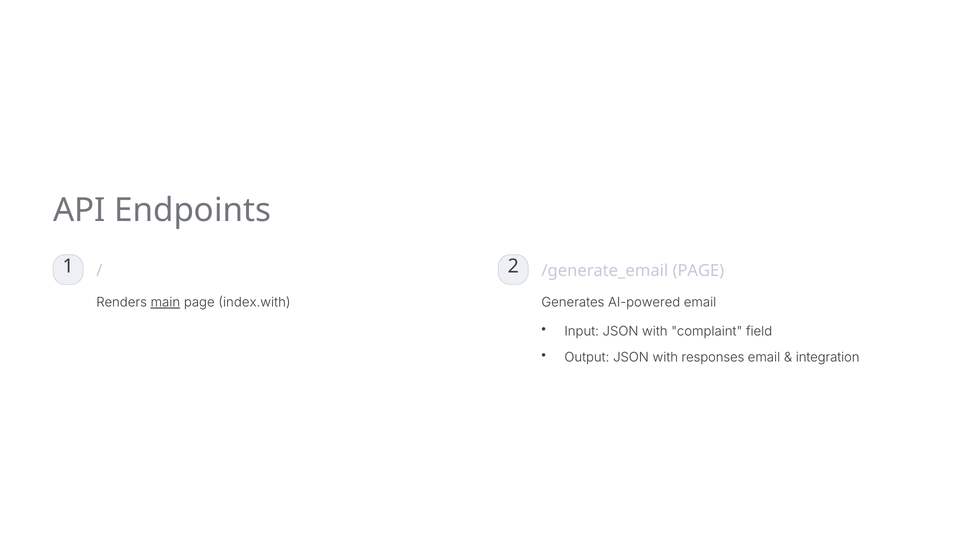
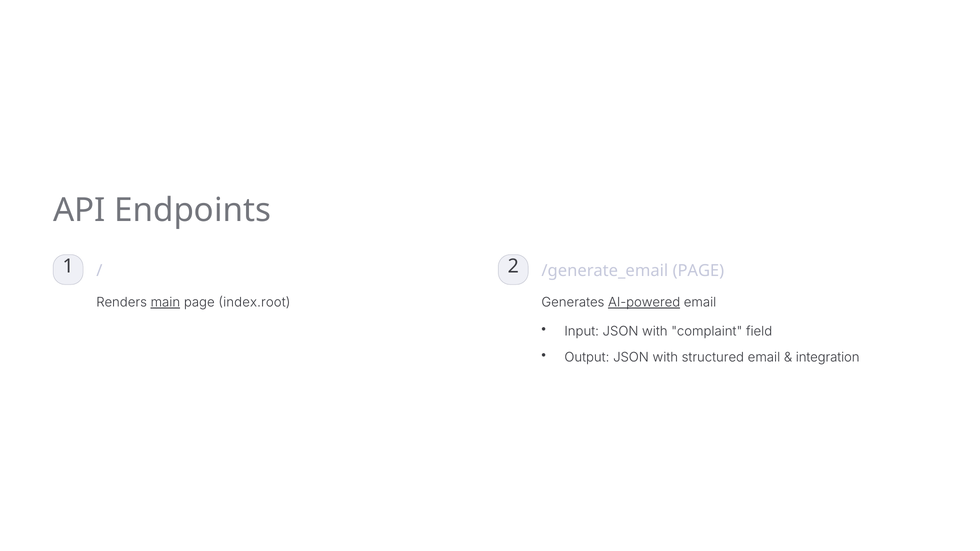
index.with: index.with -> index.root (254, 302)
AI-powered underline: none -> present (644, 302)
responses: responses -> structured (713, 358)
